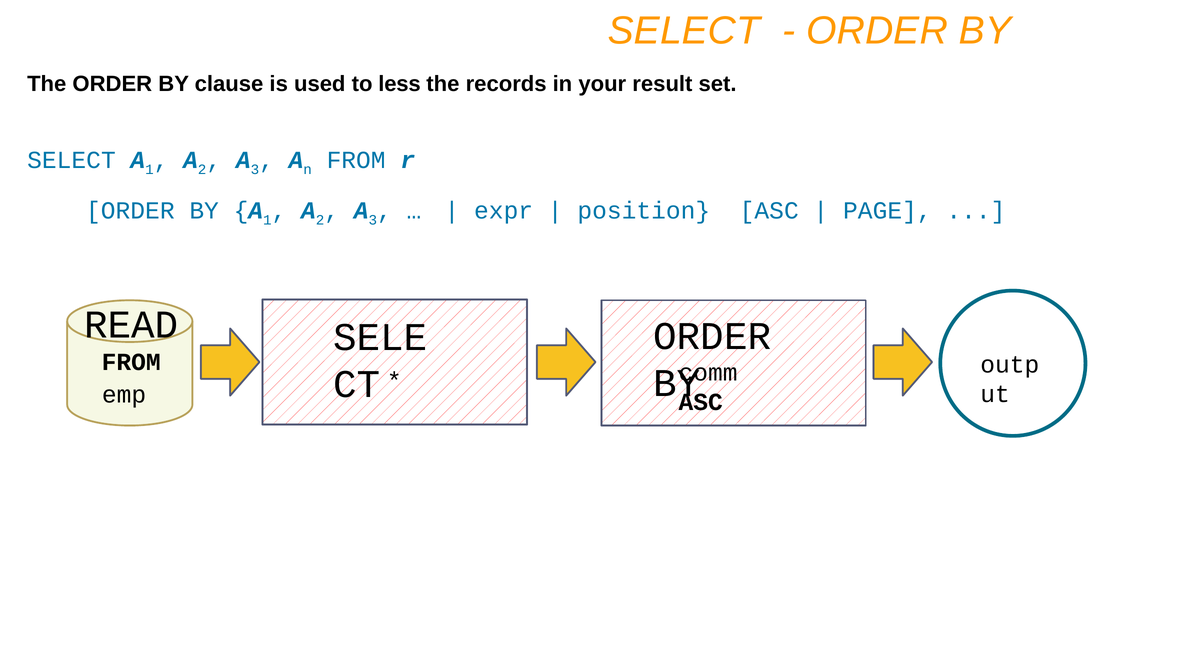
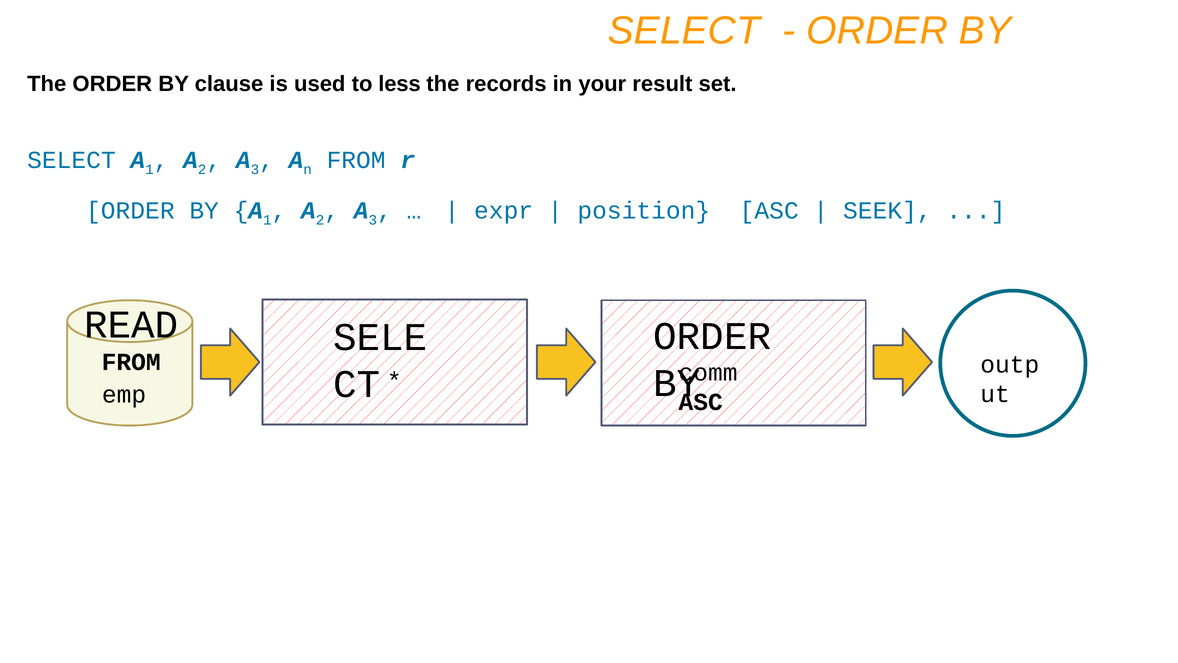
PAGE: PAGE -> SEEK (887, 210)
